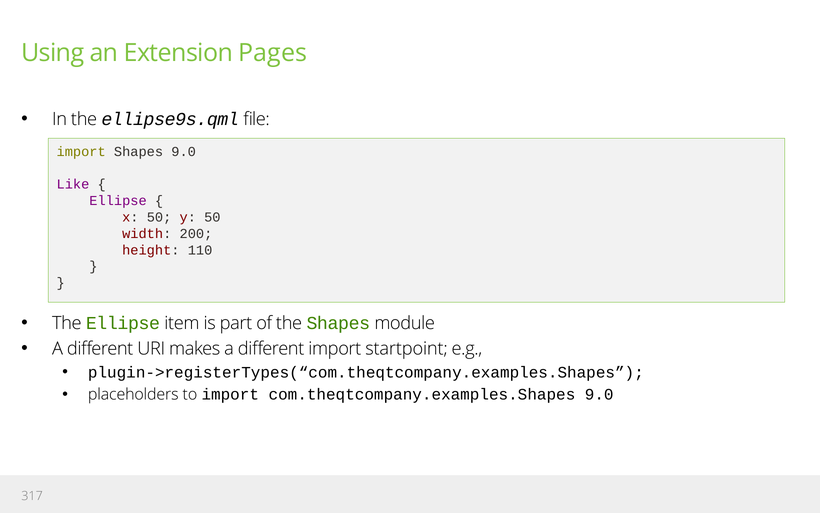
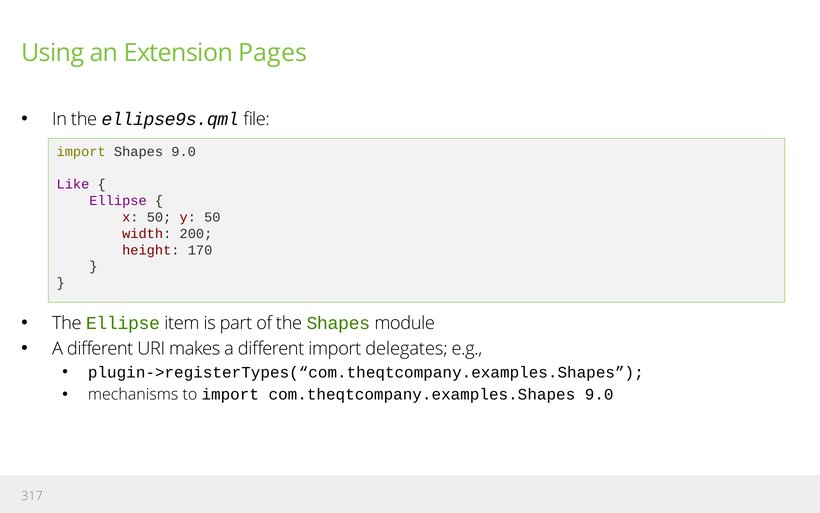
110: 110 -> 170 (200, 250)
startpoint: startpoint -> delegates (406, 348)
placeholders: placeholders -> mechanisms (133, 394)
